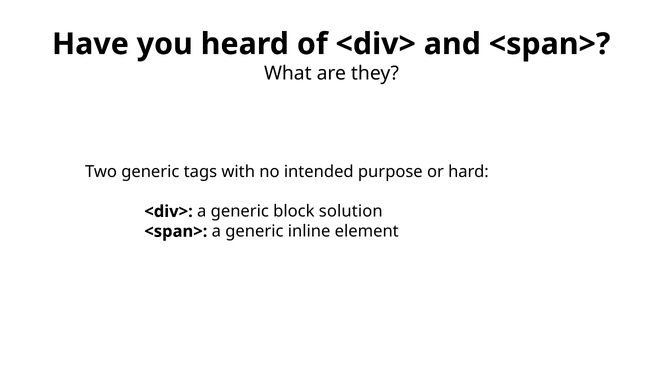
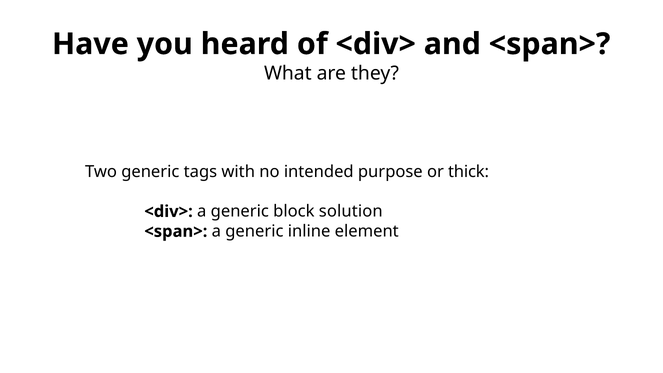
hard: hard -> thick (469, 172)
